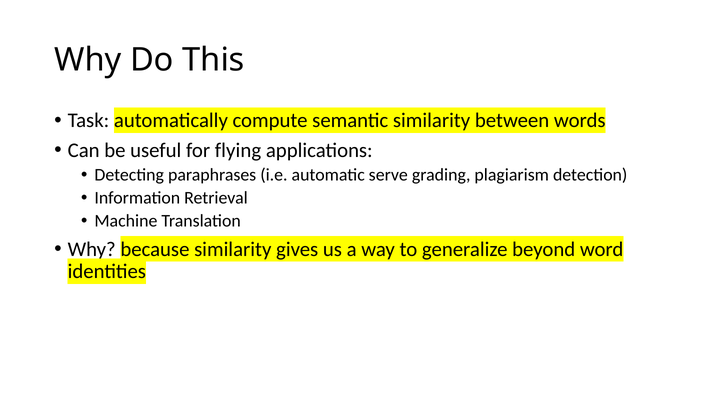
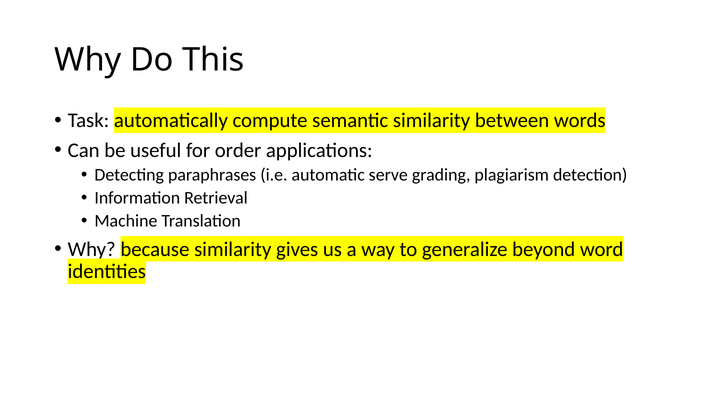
flying: flying -> order (238, 150)
